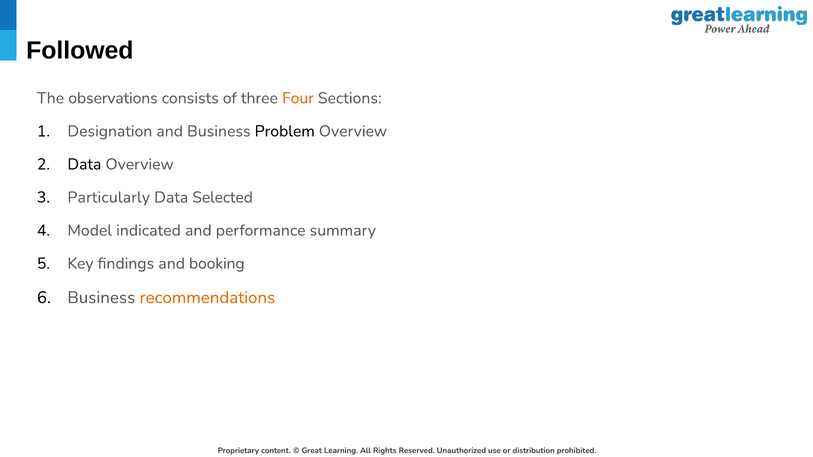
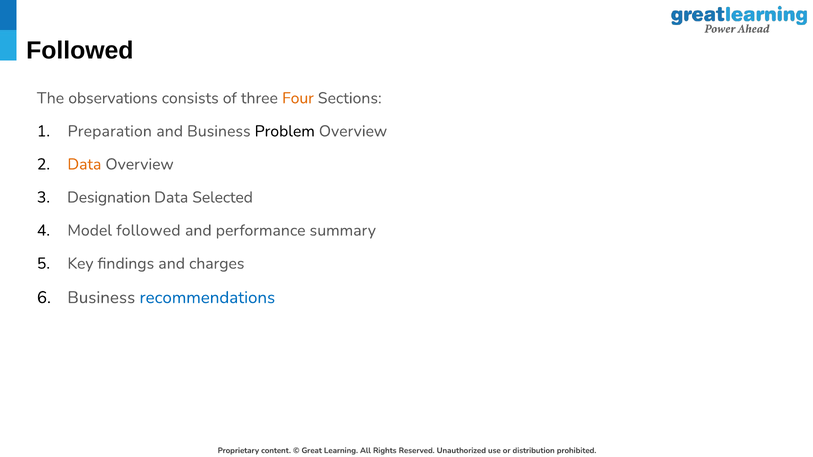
Designation: Designation -> Preparation (110, 131)
Data colour: black -> orange (84, 164)
Particularly: Particularly -> Designation (109, 197)
Model indicated: indicated -> followed (148, 231)
booking: booking -> charges (217, 264)
recommendations colour: orange -> blue (207, 298)
